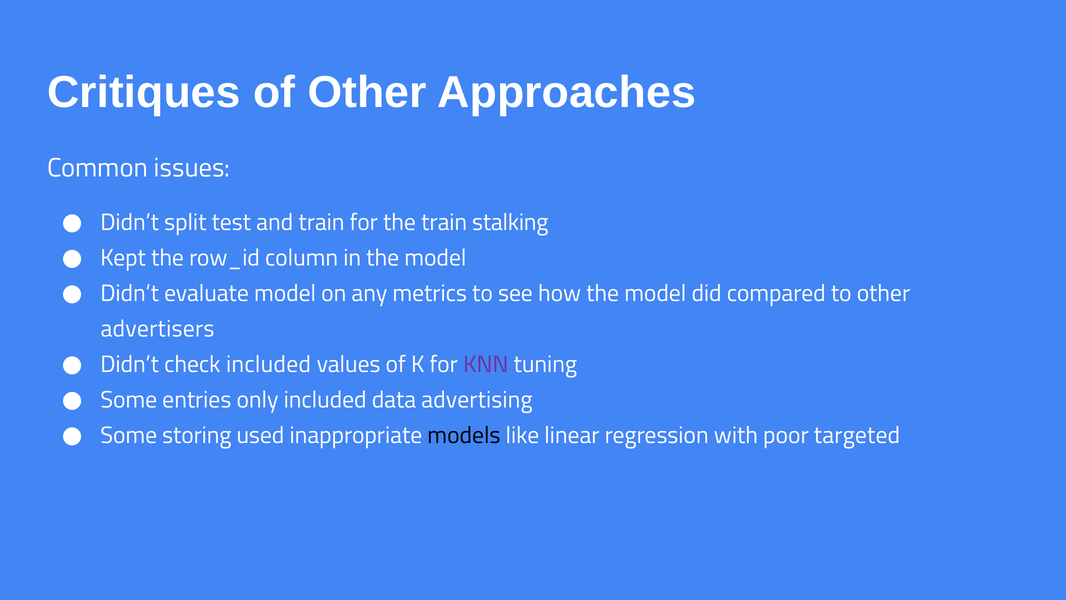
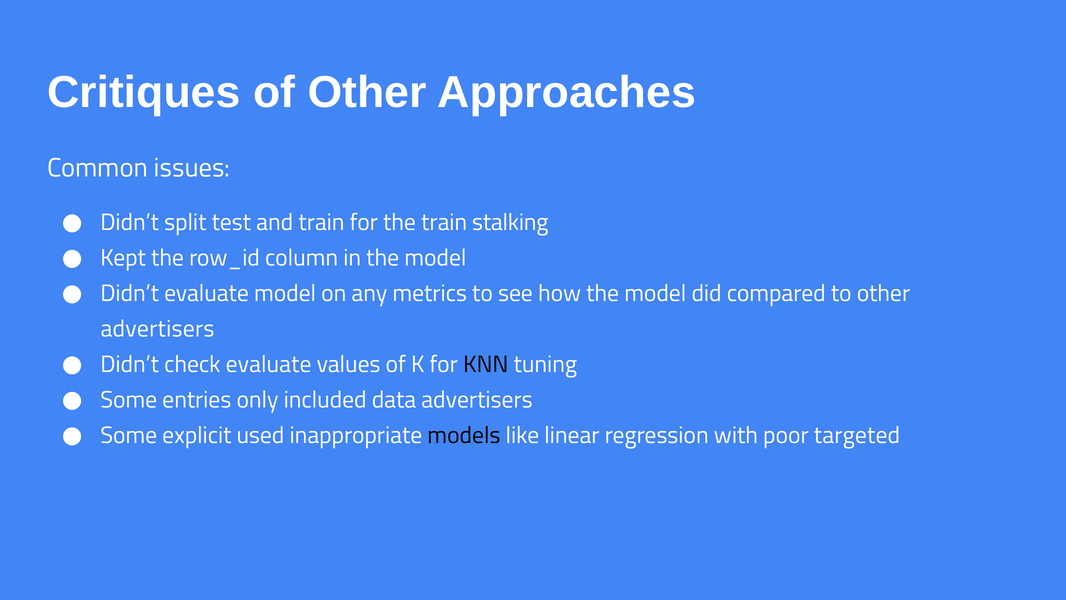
check included: included -> evaluate (269, 364)
KNN colour: purple -> black (486, 364)
data advertising: advertising -> advertisers (477, 400)
storing: storing -> explicit (197, 435)
